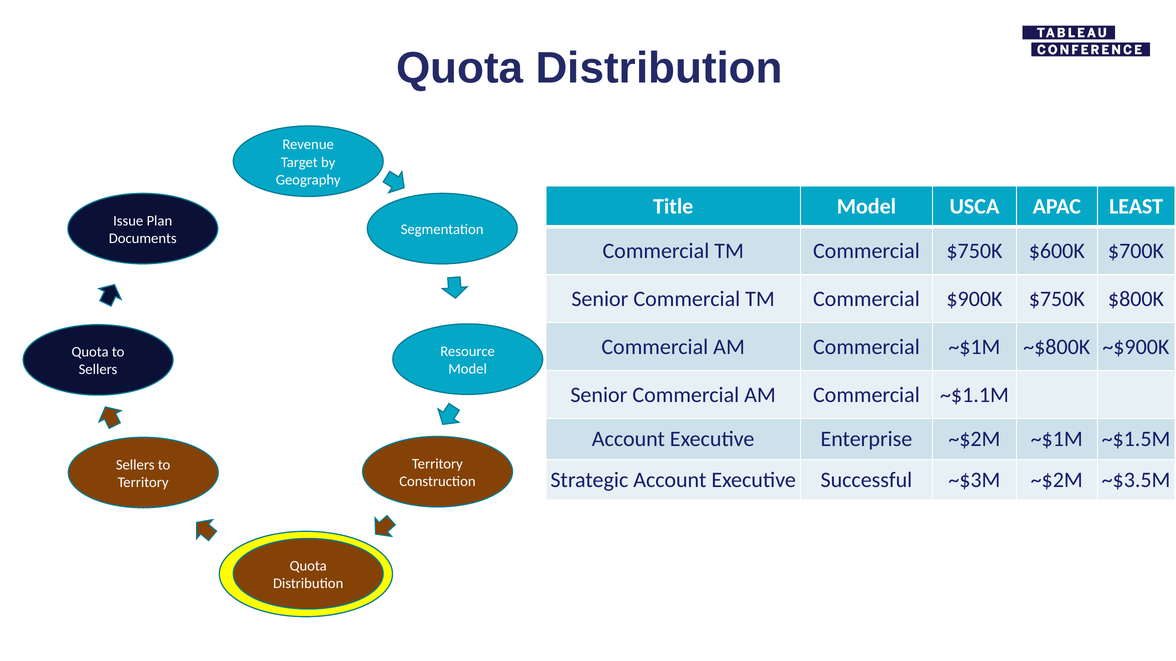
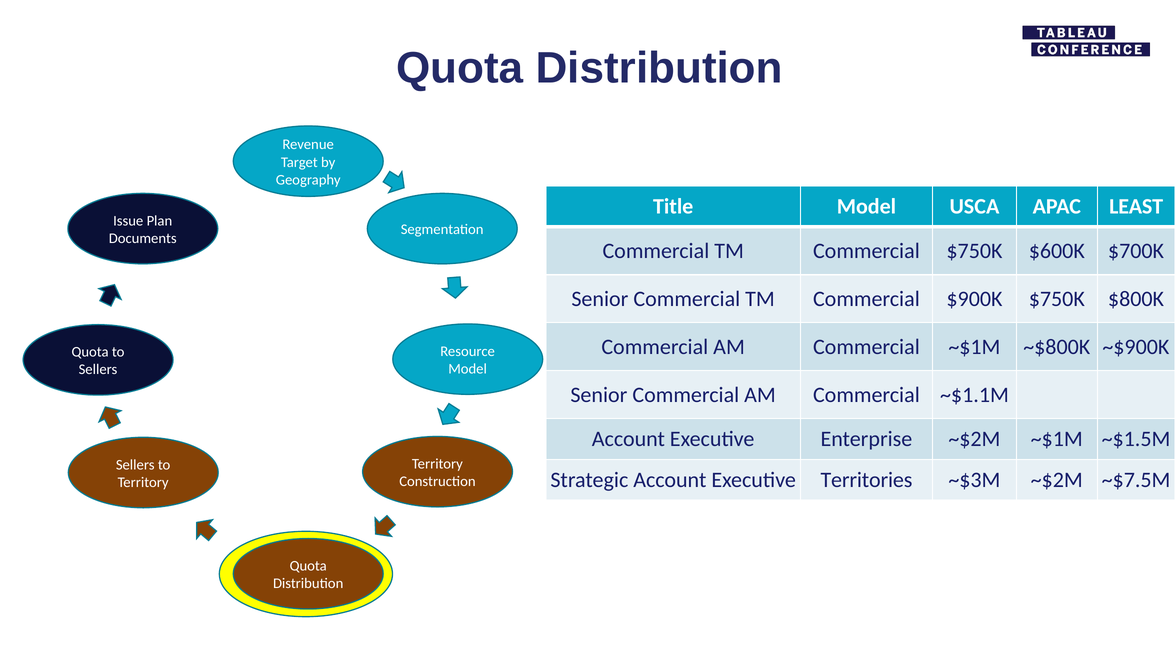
Successful: Successful -> Territories (866, 480)
~$3.5M: ~$3.5M -> ~$7.5M (1136, 480)
